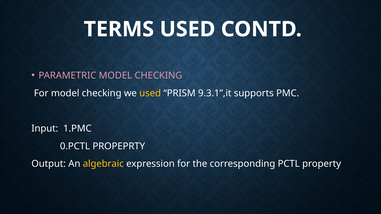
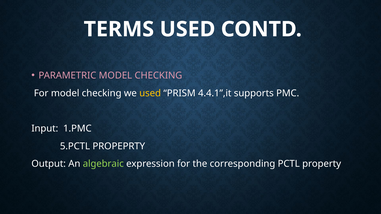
9.3.1”,it: 9.3.1”,it -> 4.4.1”,it (215, 93)
0.PCTL: 0.PCTL -> 5.PCTL (75, 146)
algebraic colour: yellow -> light green (103, 164)
